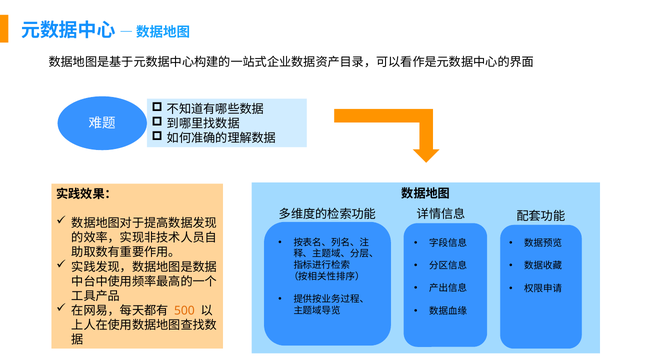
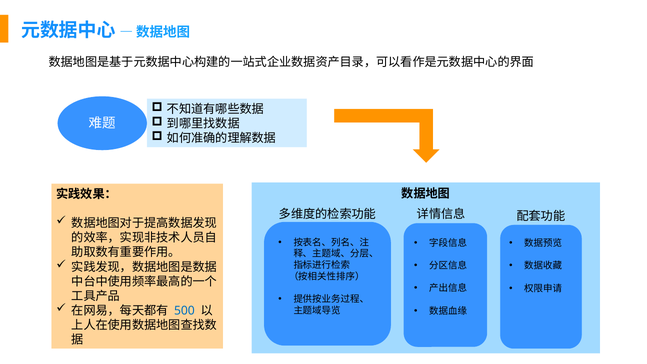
500 colour: orange -> blue (184, 311)
